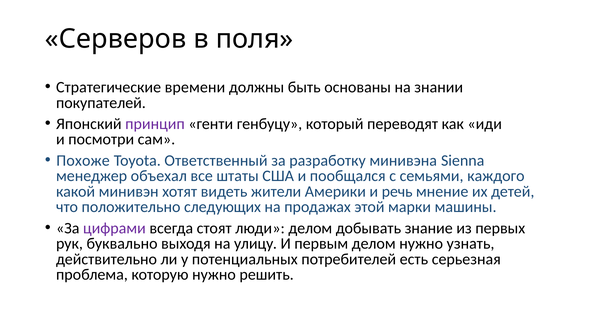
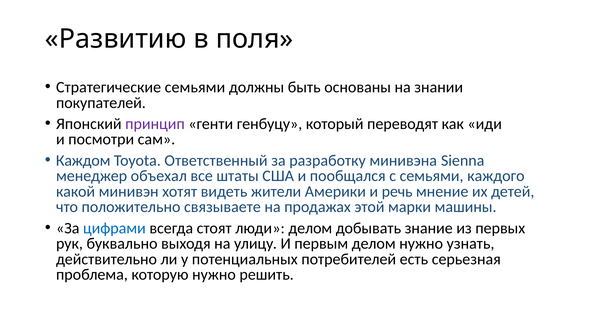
Серверов: Серверов -> Развитию (116, 39)
Стратегические времени: времени -> семьями (195, 87)
Похоже: Похоже -> Каждом (83, 160)
следующих: следующих -> связываете (222, 207)
цифрами colour: purple -> blue (114, 228)
